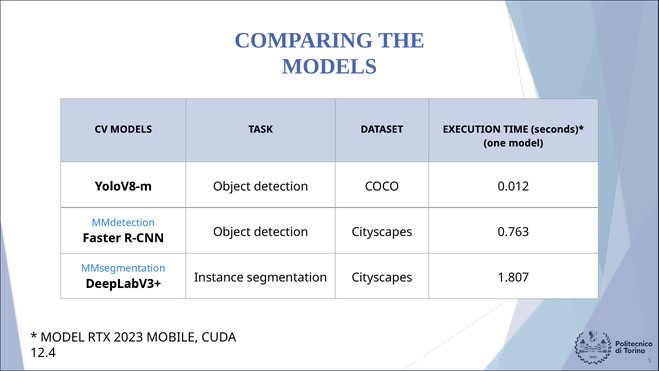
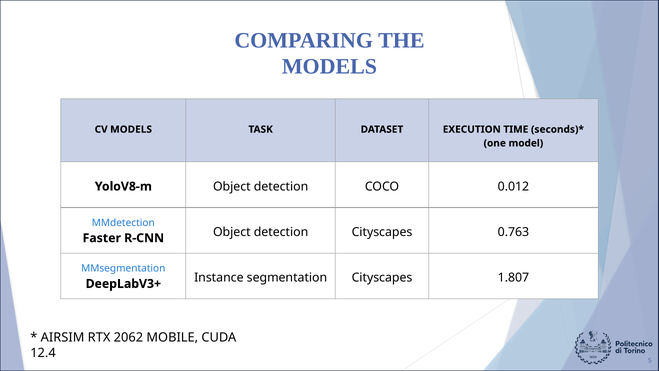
MODEL: MODEL -> AIRSIM (63, 337)
2023: 2023 -> 2062 (128, 337)
